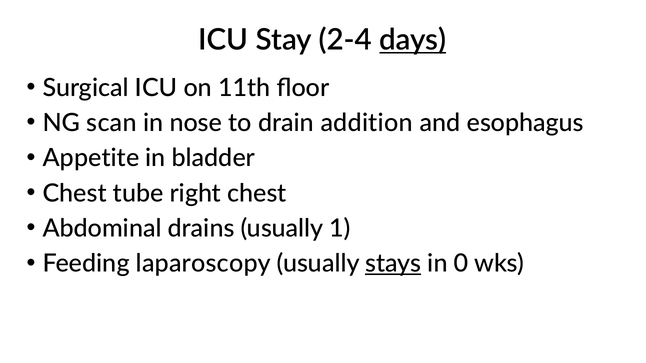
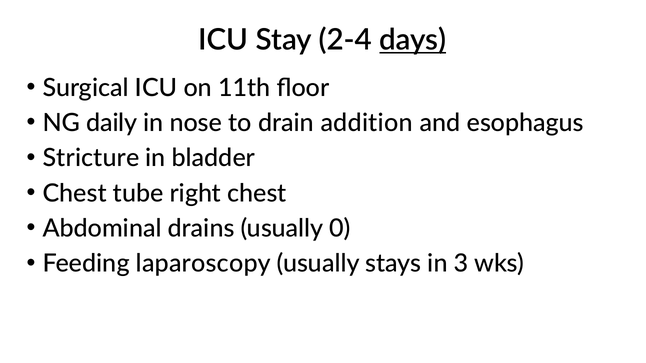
scan: scan -> daily (112, 123)
Appetite: Appetite -> Stricture (91, 158)
1: 1 -> 0 (340, 229)
stays underline: present -> none (393, 264)
0: 0 -> 3 (461, 264)
